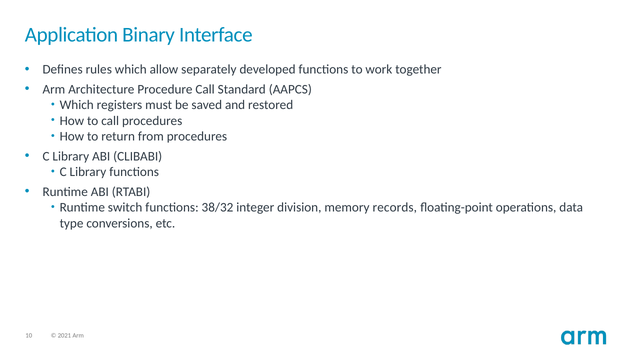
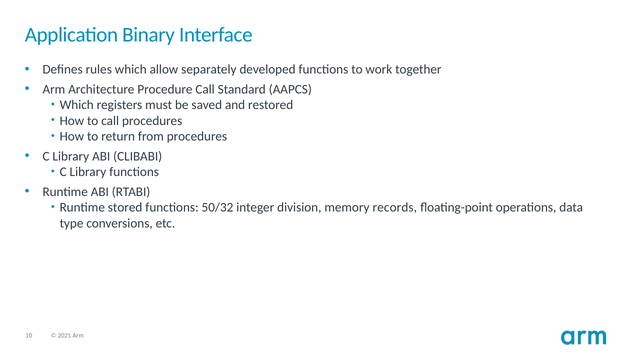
switch: switch -> stored (125, 208)
38/32: 38/32 -> 50/32 (217, 208)
